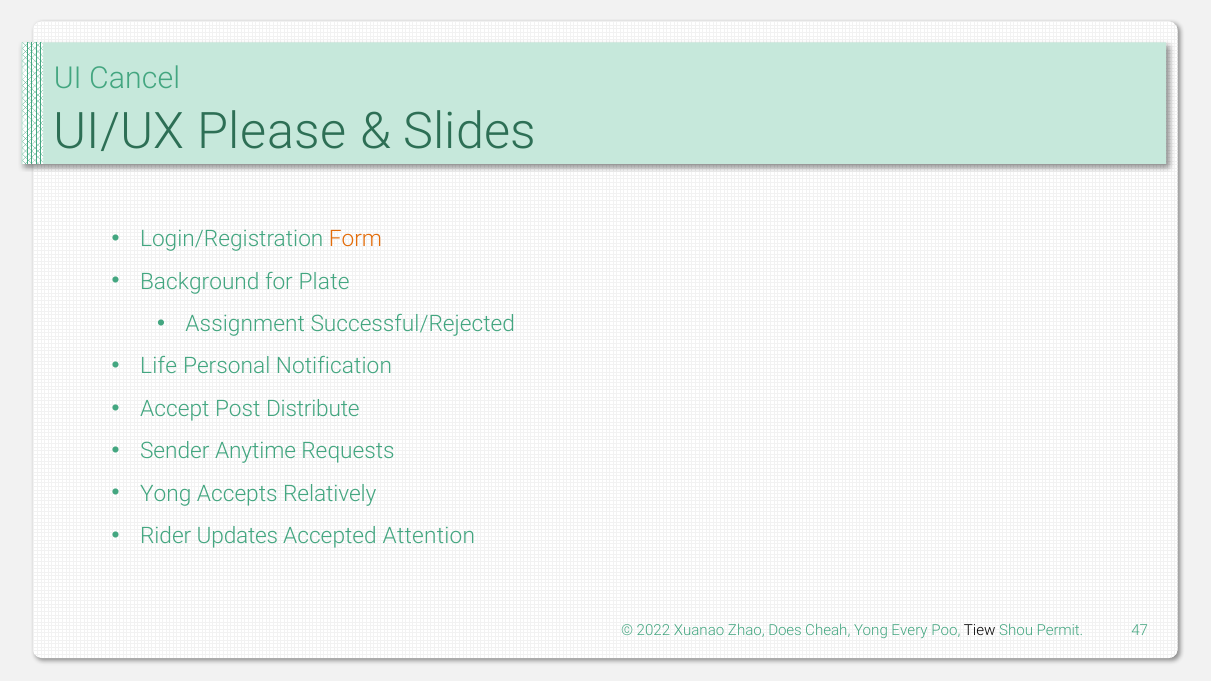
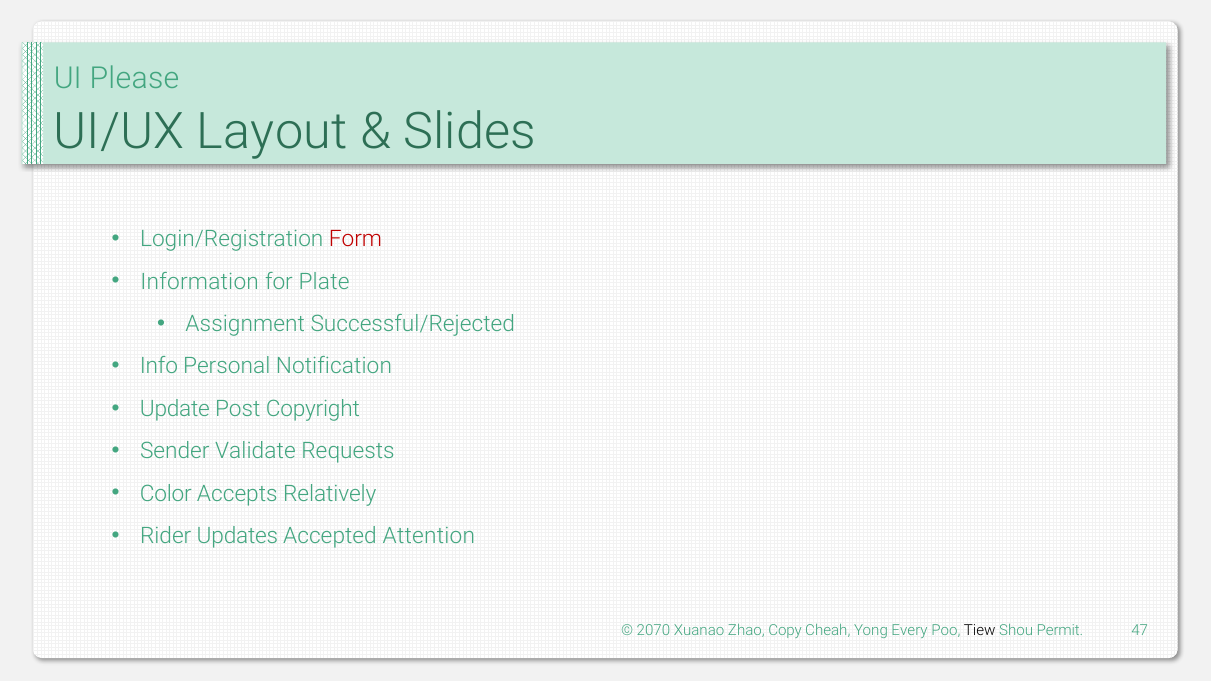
Cancel: Cancel -> Please (134, 78)
Please: Please -> Layout (272, 132)
Form colour: orange -> red (355, 239)
Background: Background -> Information (200, 282)
Life: Life -> Info (159, 367)
Accept: Accept -> Update (175, 409)
Distribute: Distribute -> Copyright (313, 409)
Anytime: Anytime -> Validate (255, 451)
Yong: Yong -> Color (166, 494)
2022: 2022 -> 2070 (653, 631)
Does: Does -> Copy (785, 631)
